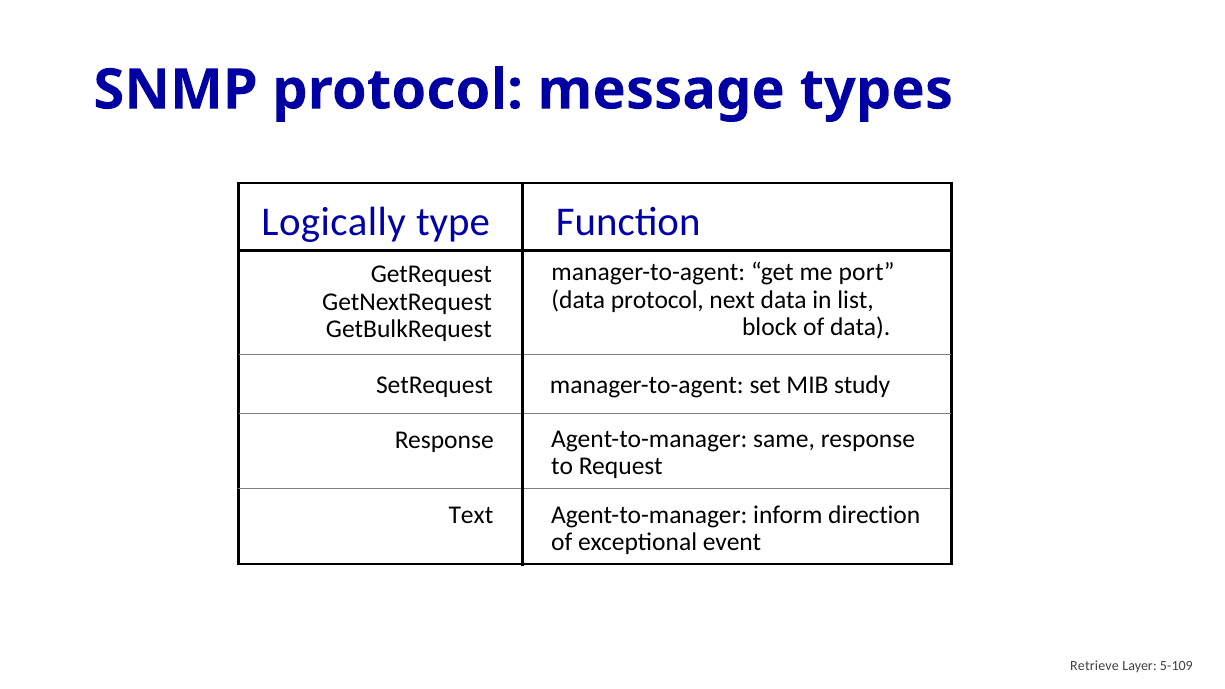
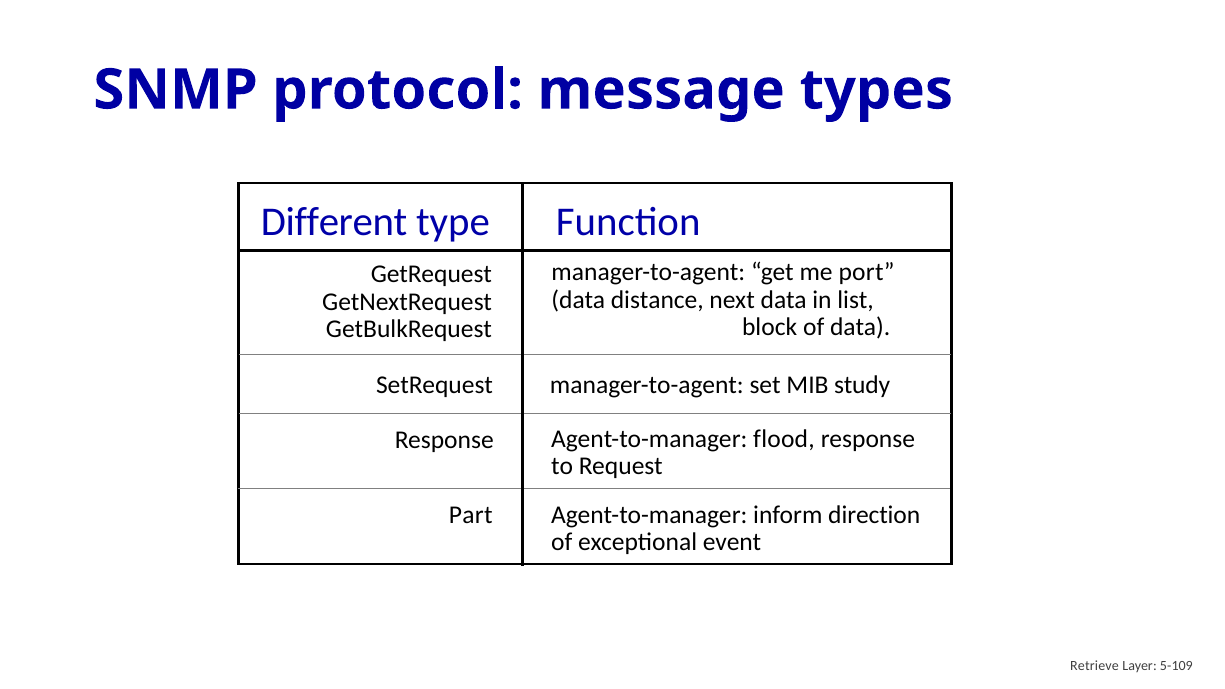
Logically: Logically -> Different (334, 222)
data protocol: protocol -> distance (657, 300)
same: same -> flood (784, 439)
Text: Text -> Part (471, 515)
